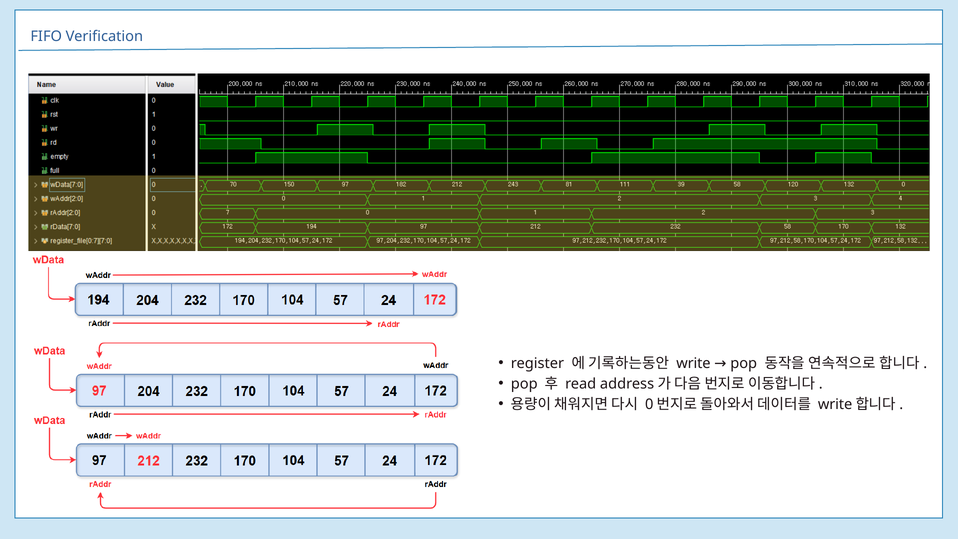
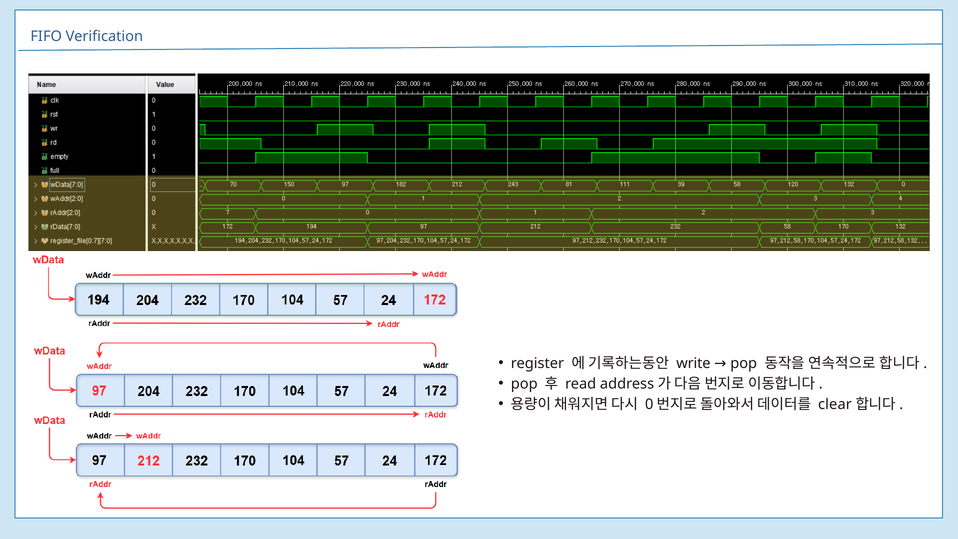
write: write -> clear (835, 404)
